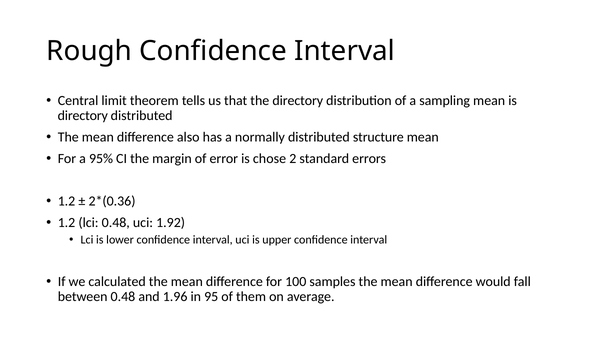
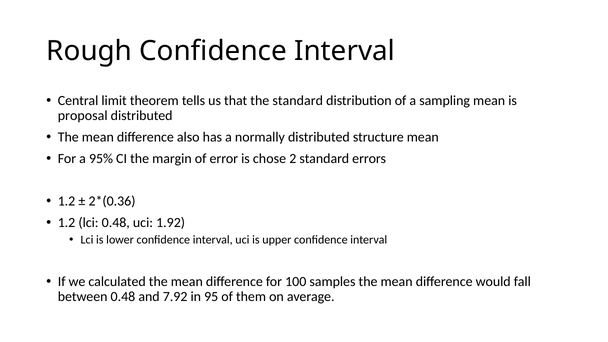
the directory: directory -> standard (298, 101)
directory: directory -> proposal (83, 116)
1.96: 1.96 -> 7.92 (175, 297)
